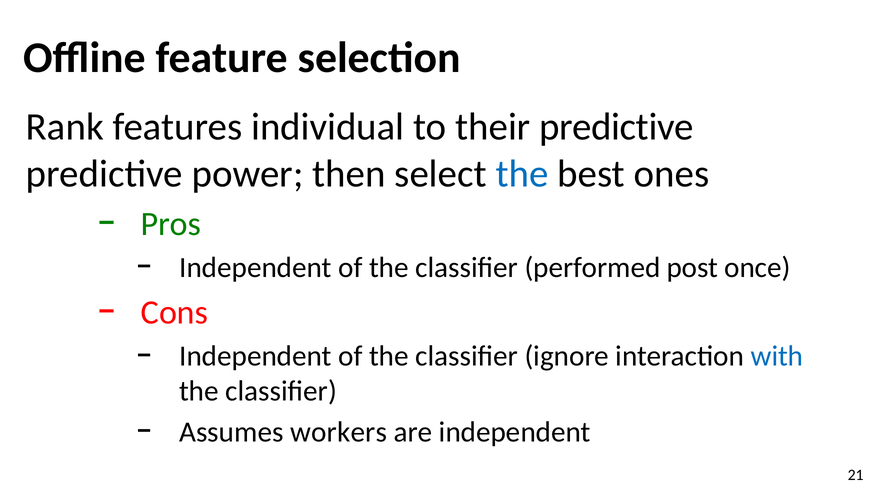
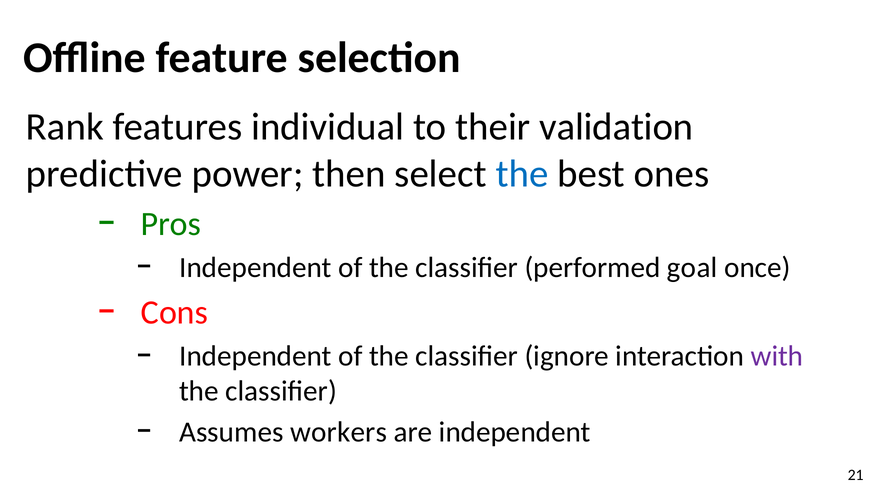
their predictive: predictive -> validation (616, 127)
post: post -> goal (692, 267)
with colour: blue -> purple (777, 356)
